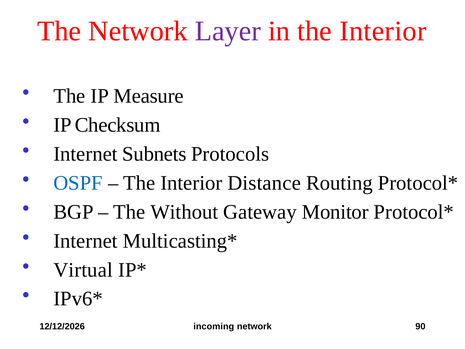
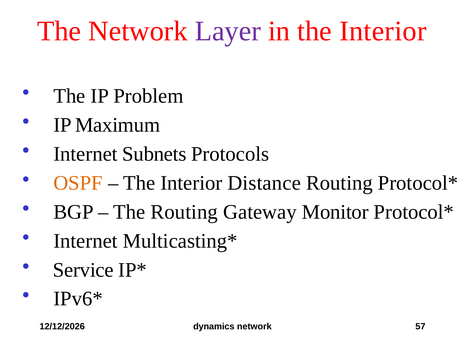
Measure: Measure -> Problem (148, 96)
Checksum: Checksum -> Maximum (118, 125)
OSPF colour: blue -> orange (78, 183)
The Without: Without -> Routing (184, 212)
Virtual: Virtual -> Service (83, 270)
incoming: incoming -> dynamics (214, 326)
90: 90 -> 57 (420, 326)
